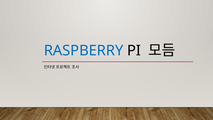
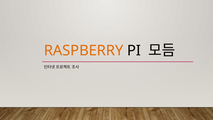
RASPBERRY colour: blue -> orange (84, 50)
